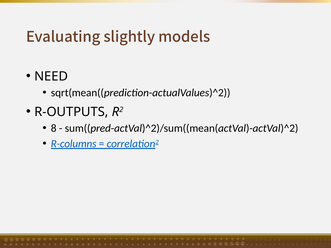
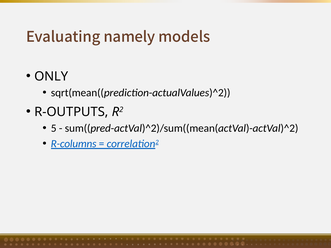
slightly: slightly -> namely (129, 37)
NEED: NEED -> ONLY (51, 76)
8: 8 -> 5 (54, 128)
